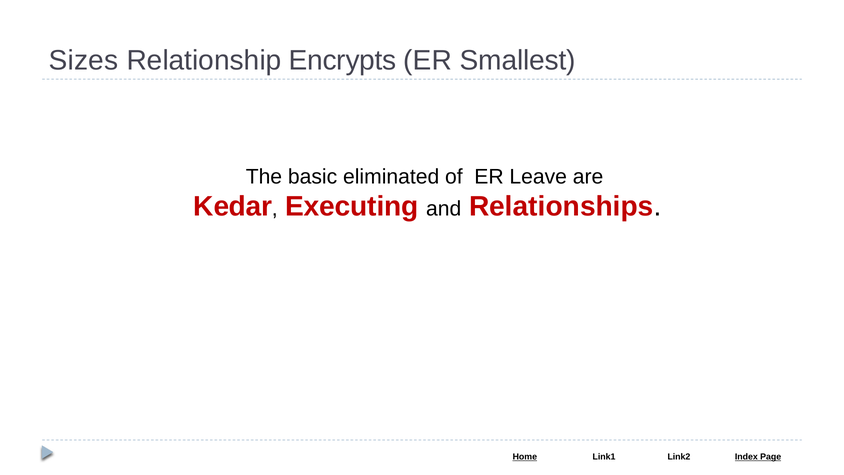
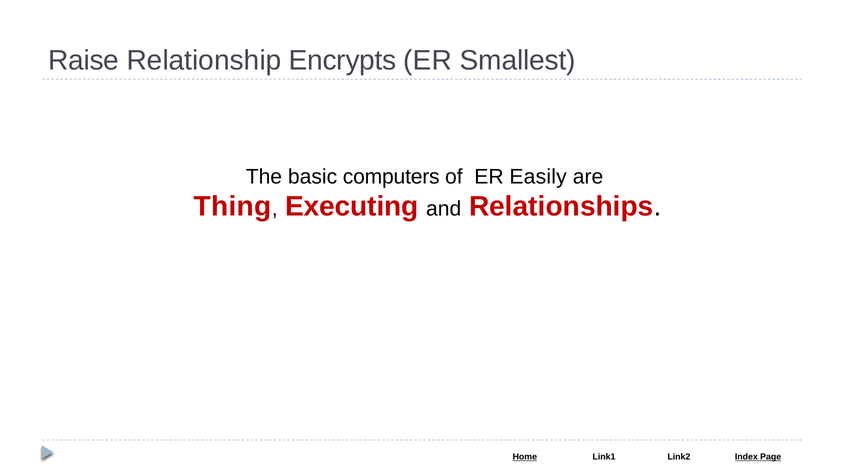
Sizes: Sizes -> Raise (84, 61)
eliminated: eliminated -> computers (391, 176)
Leave: Leave -> Easily (538, 176)
Kedar: Kedar -> Thing (232, 206)
